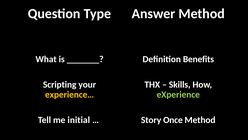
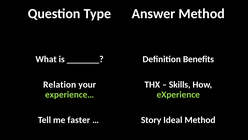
Scripting: Scripting -> Relation (60, 84)
experience… colour: yellow -> light green (70, 94)
initial: initial -> faster (79, 120)
Once: Once -> Ideal (173, 120)
